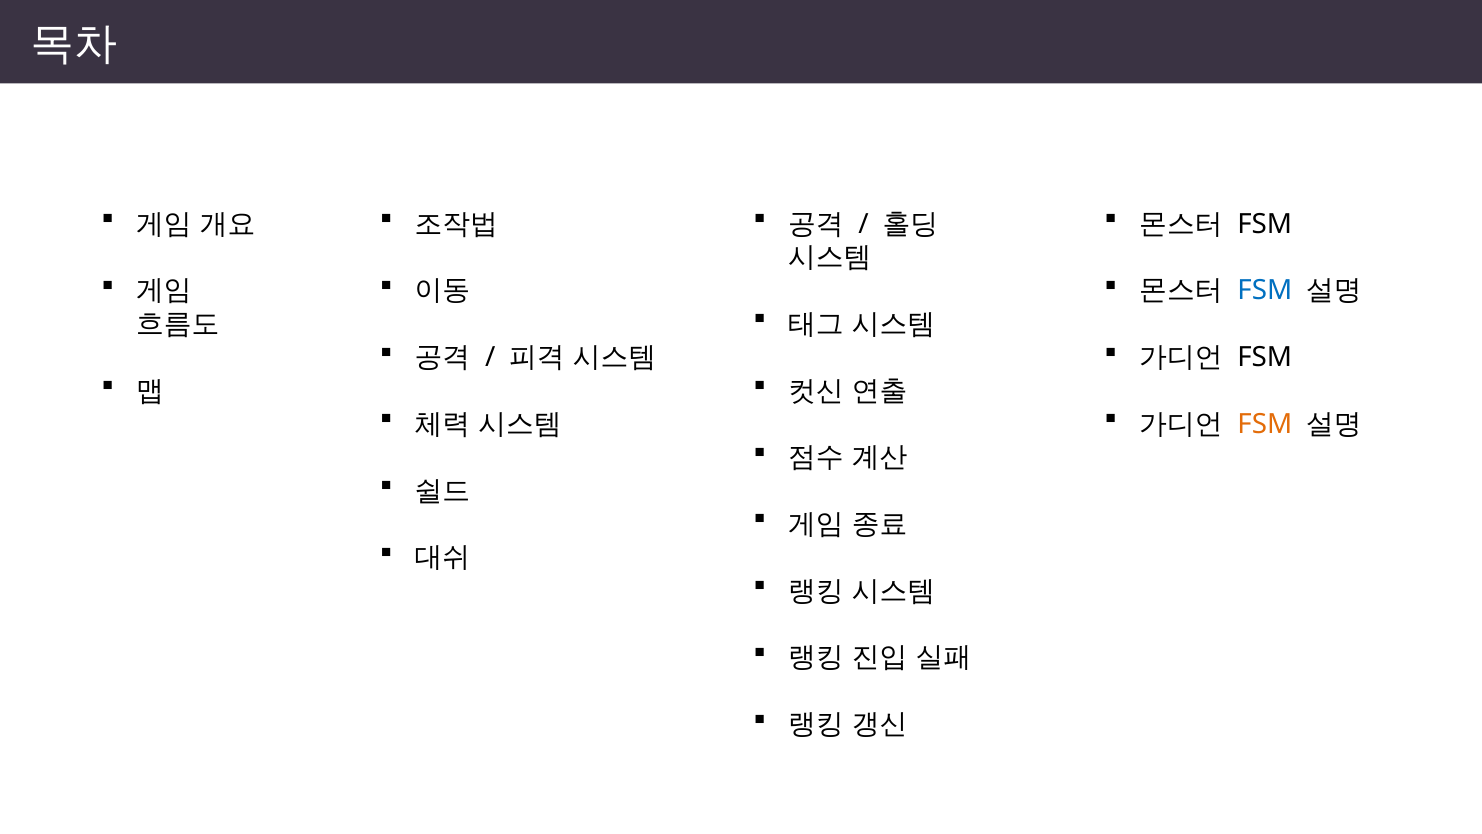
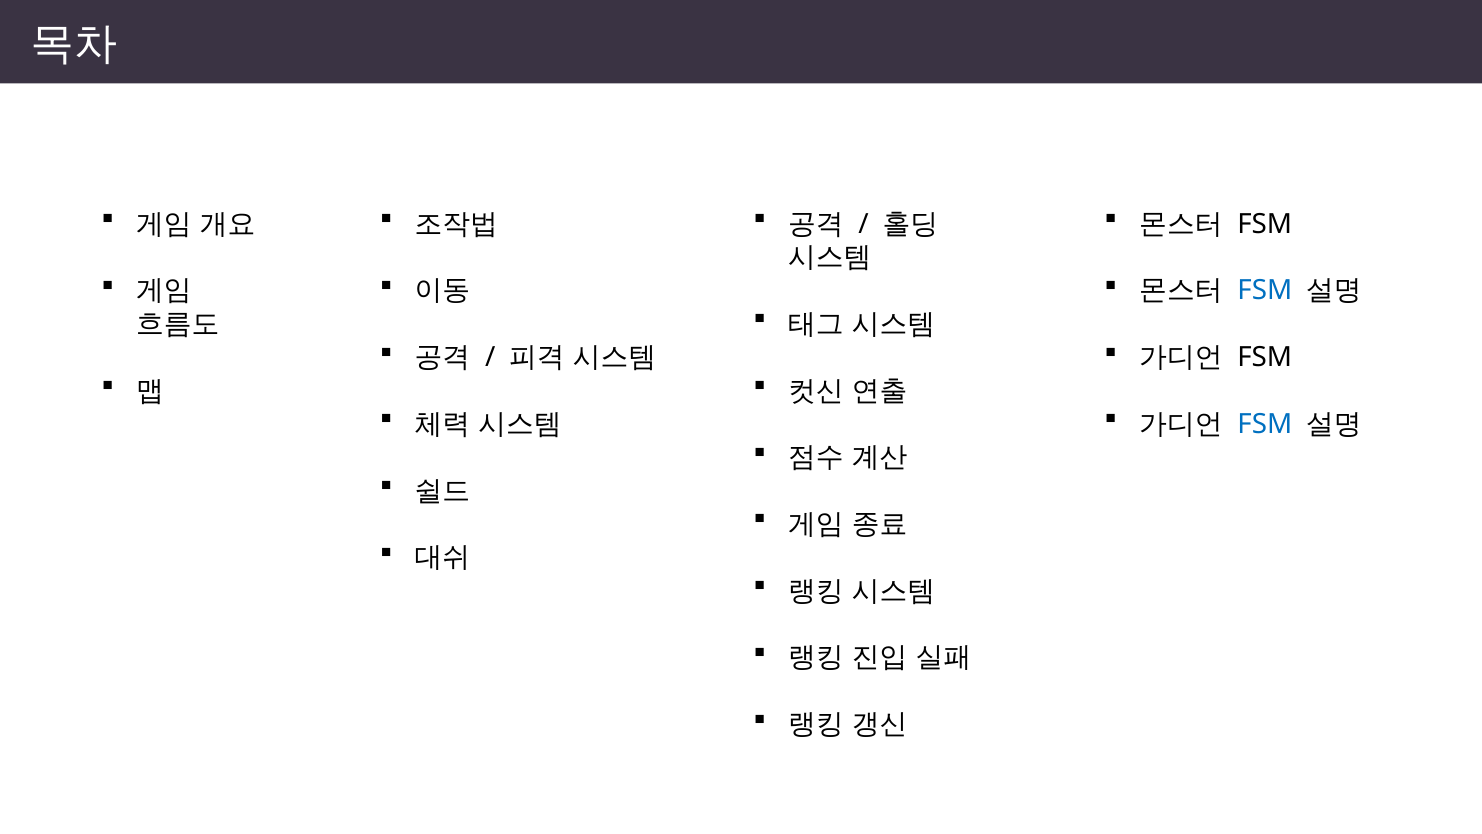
FSM colour: orange -> blue (1265, 424)
